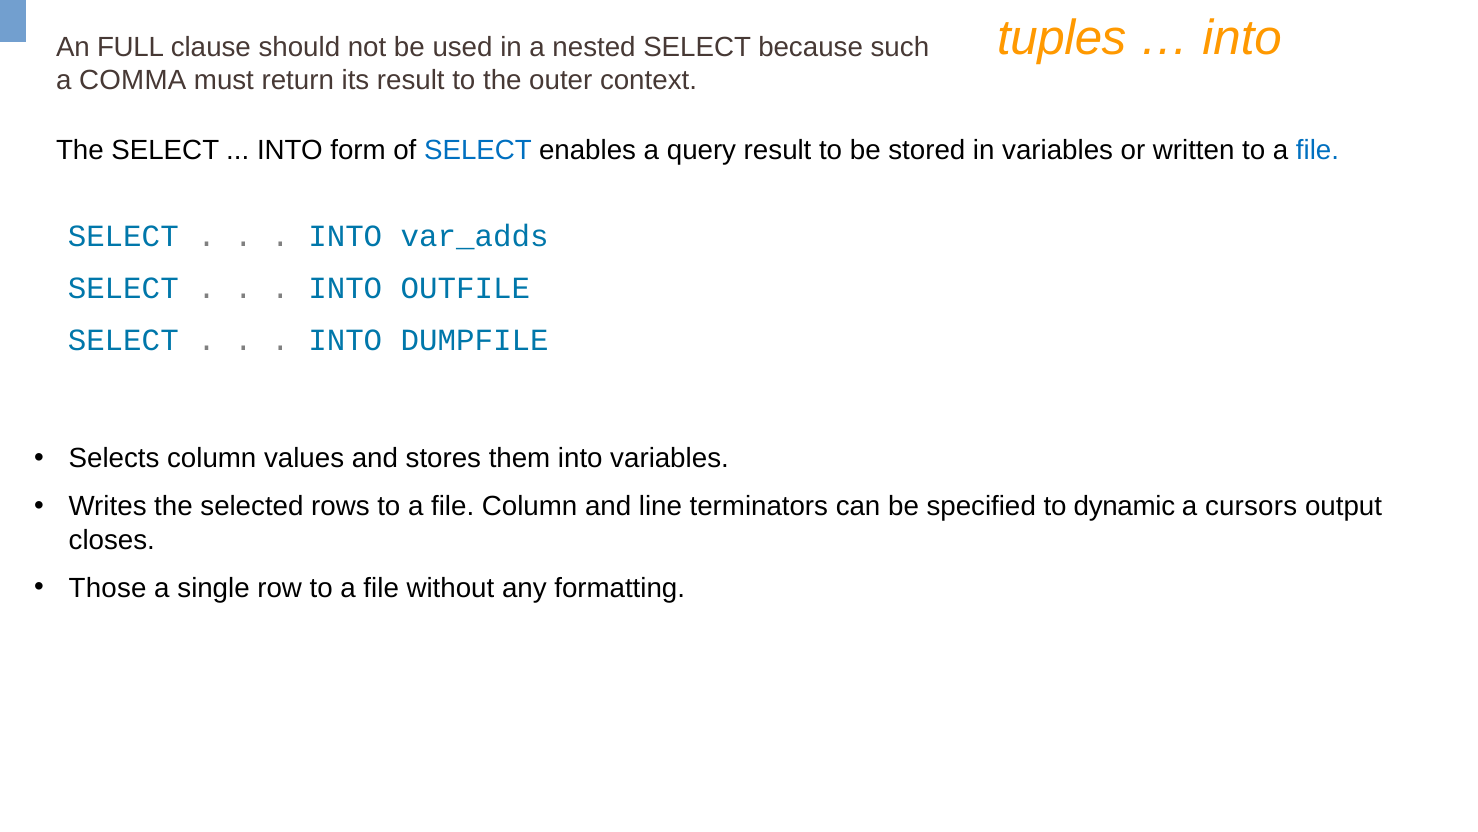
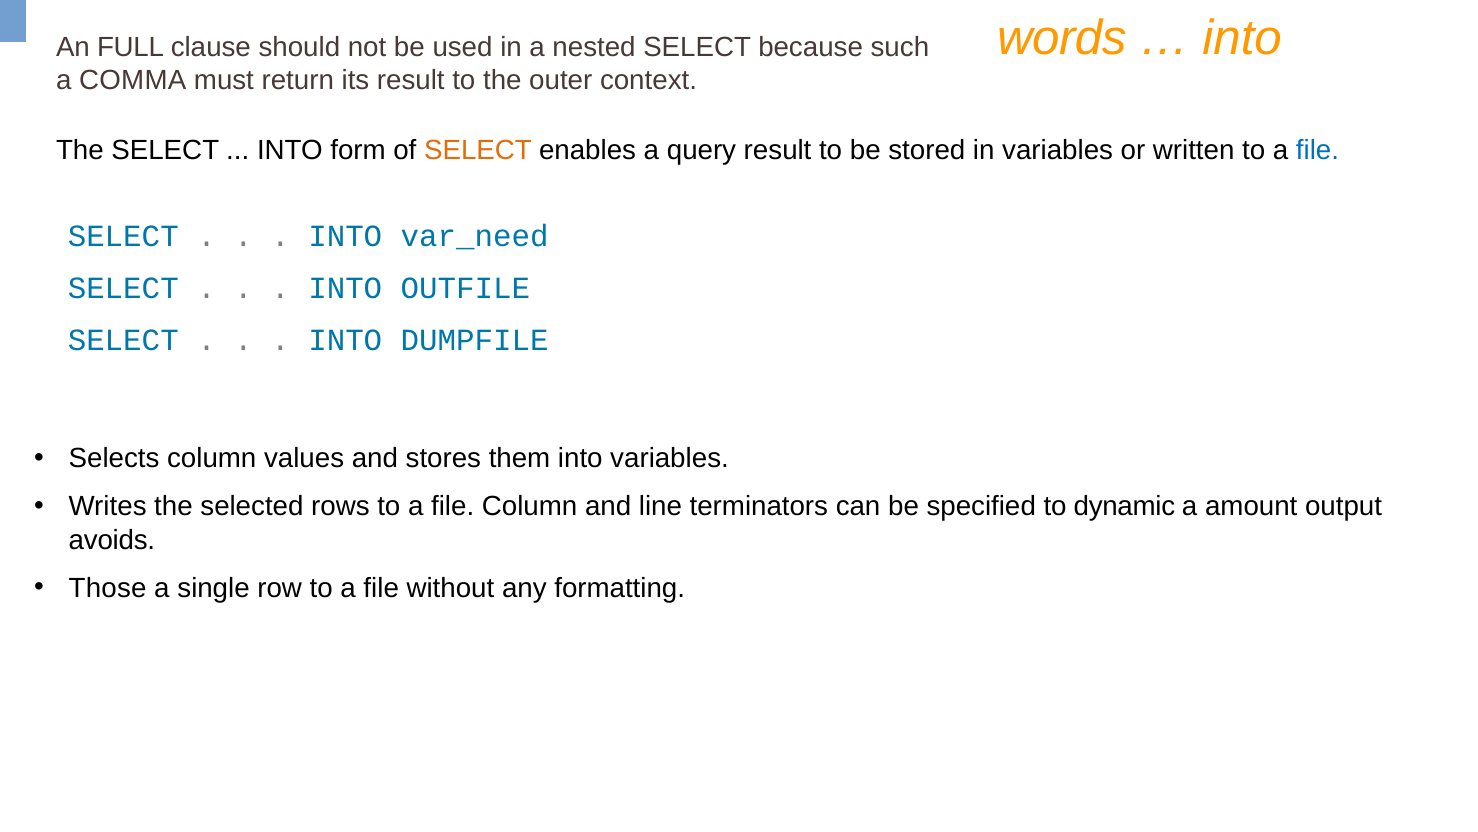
tuples: tuples -> words (1062, 38)
SELECT colour: blue -> orange (478, 150)
var_adds: var_adds -> var_need (475, 236)
cursors: cursors -> amount (1251, 506)
closes: closes -> avoids (112, 540)
